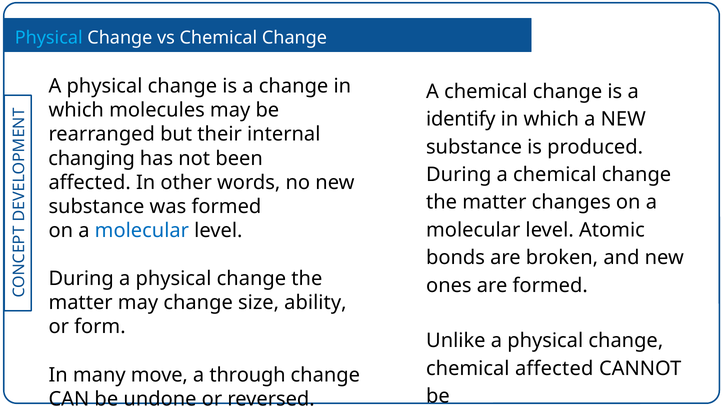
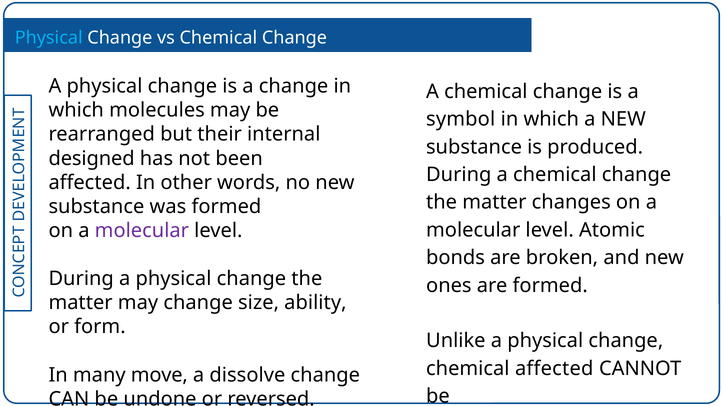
identify: identify -> symbol (461, 119)
changing: changing -> designed (92, 158)
molecular colour: blue -> purple (142, 231)
through: through -> dissolve (247, 375)
